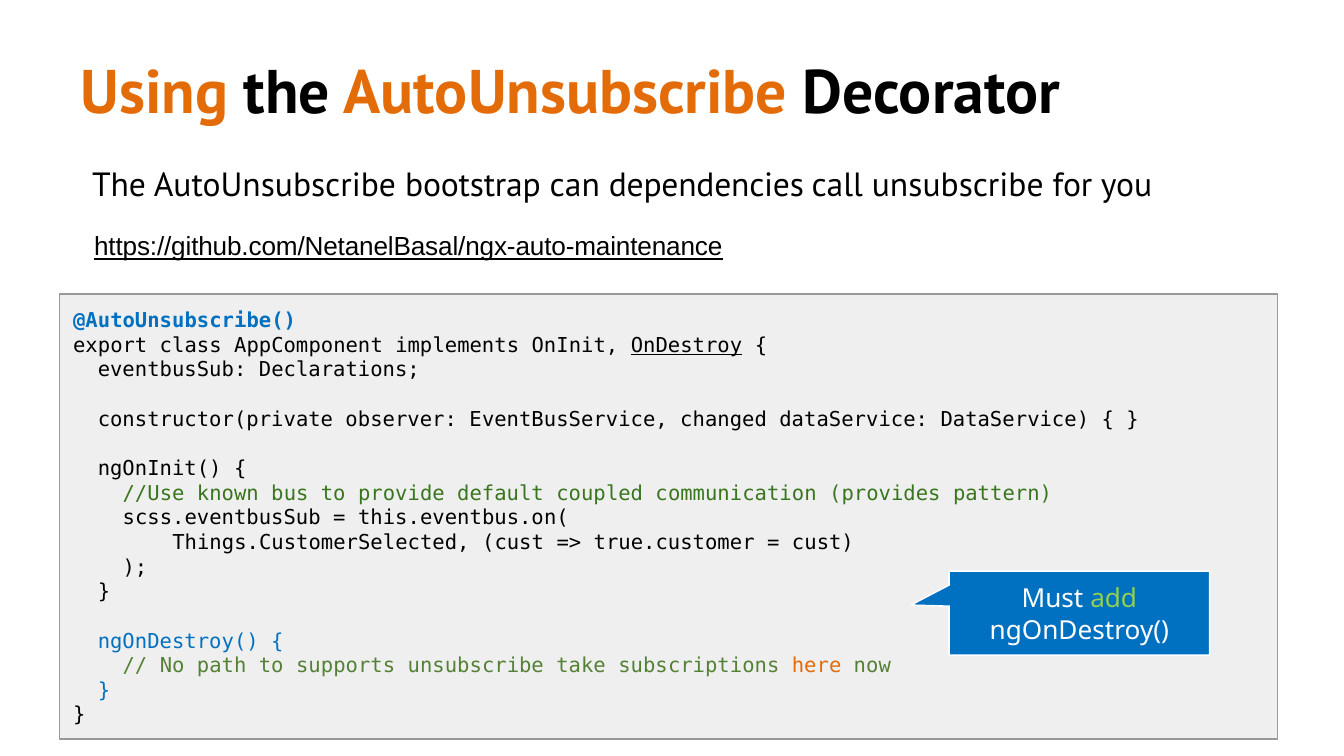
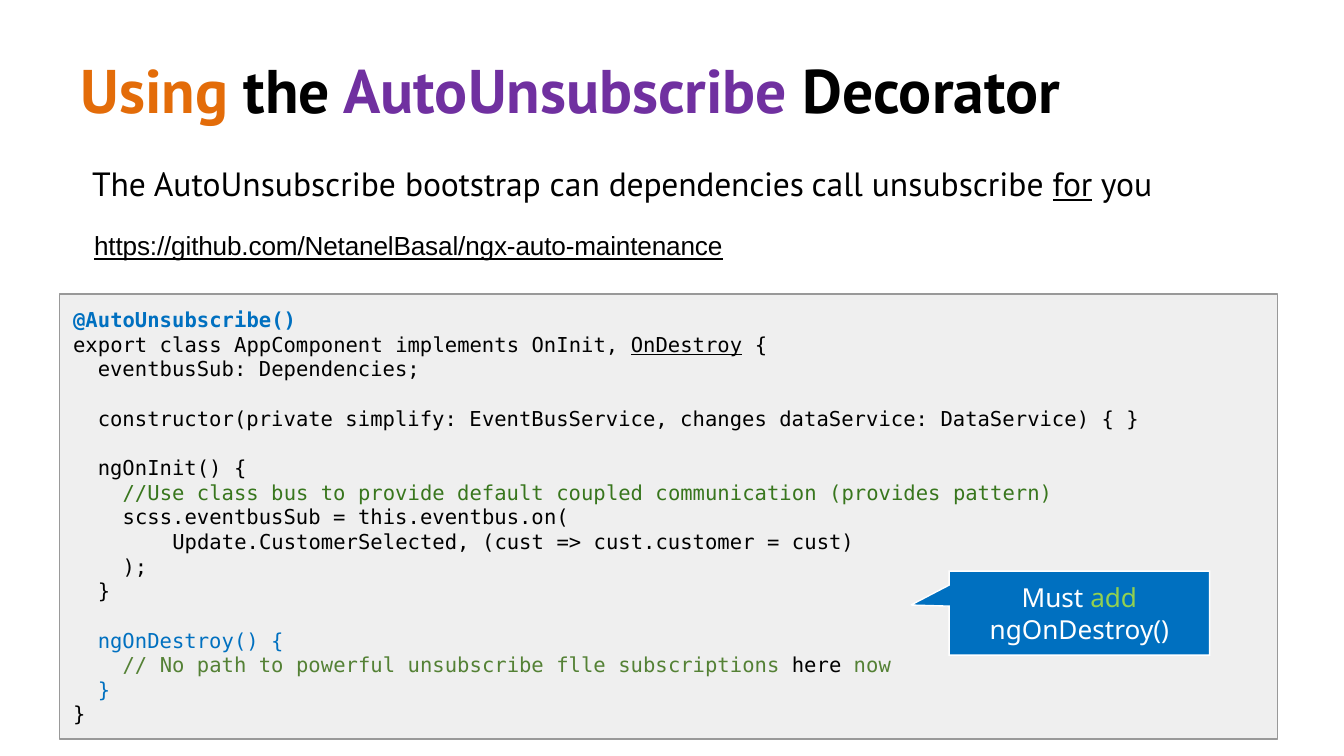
AutoUnsubscribe colour: orange -> purple (565, 93)
for underline: none -> present (1072, 186)
eventbusSub Declarations: Declarations -> Dependencies (339, 370)
observer: observer -> simplify (401, 419)
changed: changed -> changes (724, 419)
//Use known: known -> class (228, 493)
Things.CustomerSelected: Things.CustomerSelected -> Update.CustomerSelected (321, 543)
true.customer: true.customer -> cust.customer (674, 543)
supports: supports -> powerful (346, 666)
take: take -> flle (581, 666)
here colour: orange -> black (817, 666)
